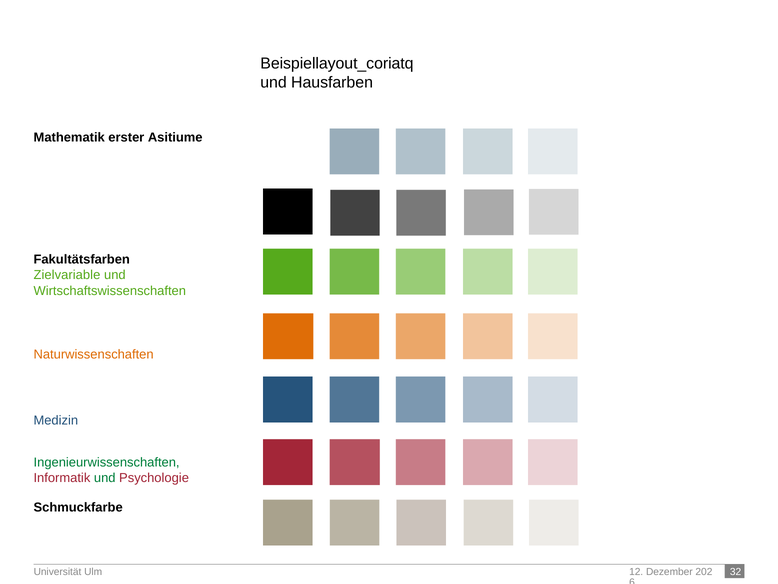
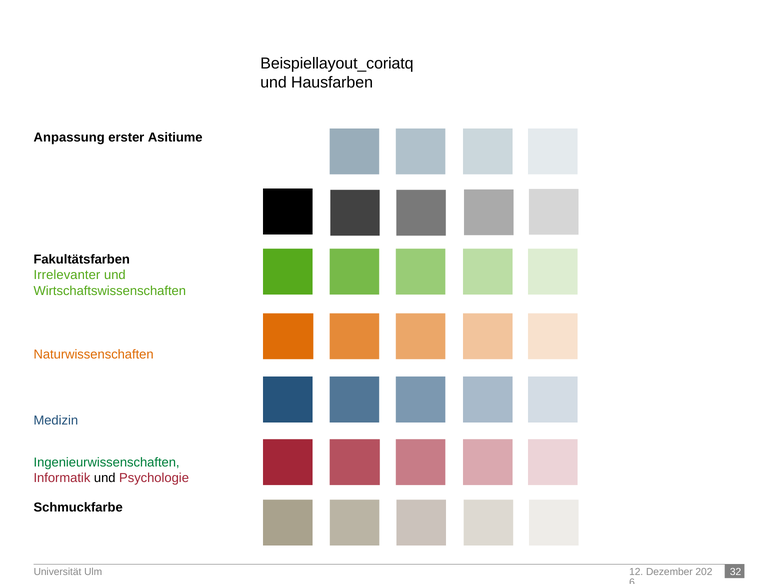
Mathematik: Mathematik -> Anpassung (69, 137)
Zielvariable: Zielvariable -> Irrelevanter (67, 275)
und colour: green -> black (105, 478)
